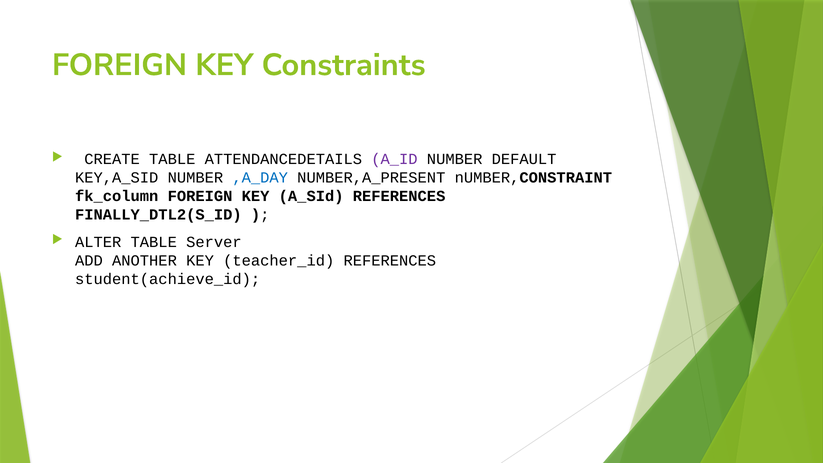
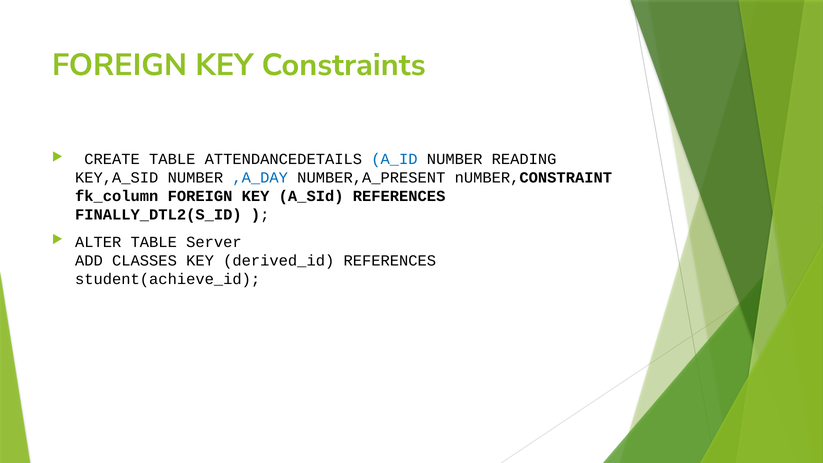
A_ID colour: purple -> blue (394, 159)
DEFAULT: DEFAULT -> READING (524, 159)
ANOTHER: ANOTHER -> CLASSES (144, 260)
teacher_id: teacher_id -> derived_id (279, 260)
